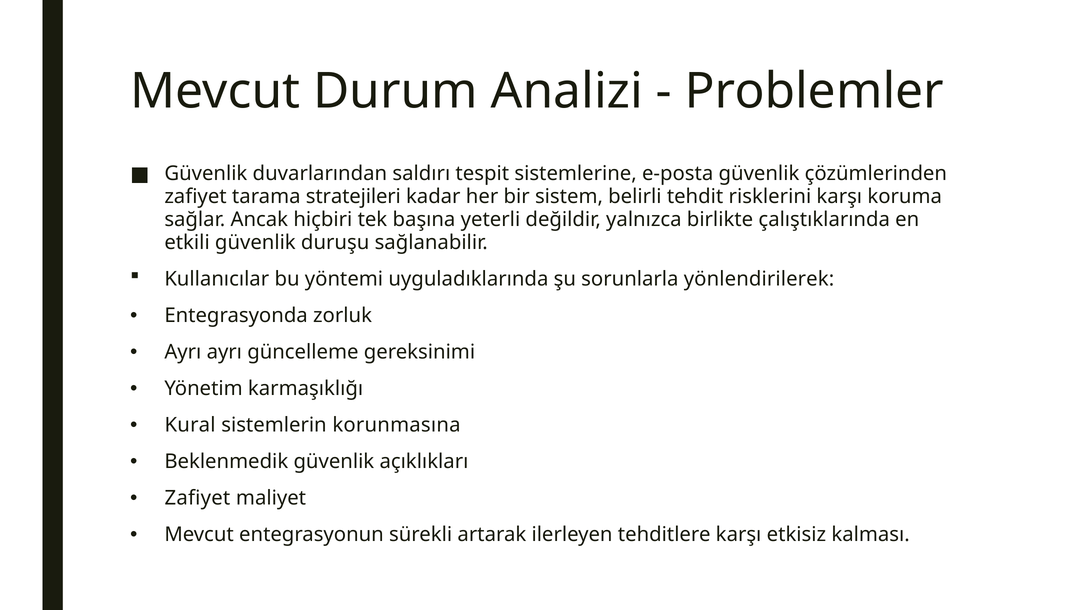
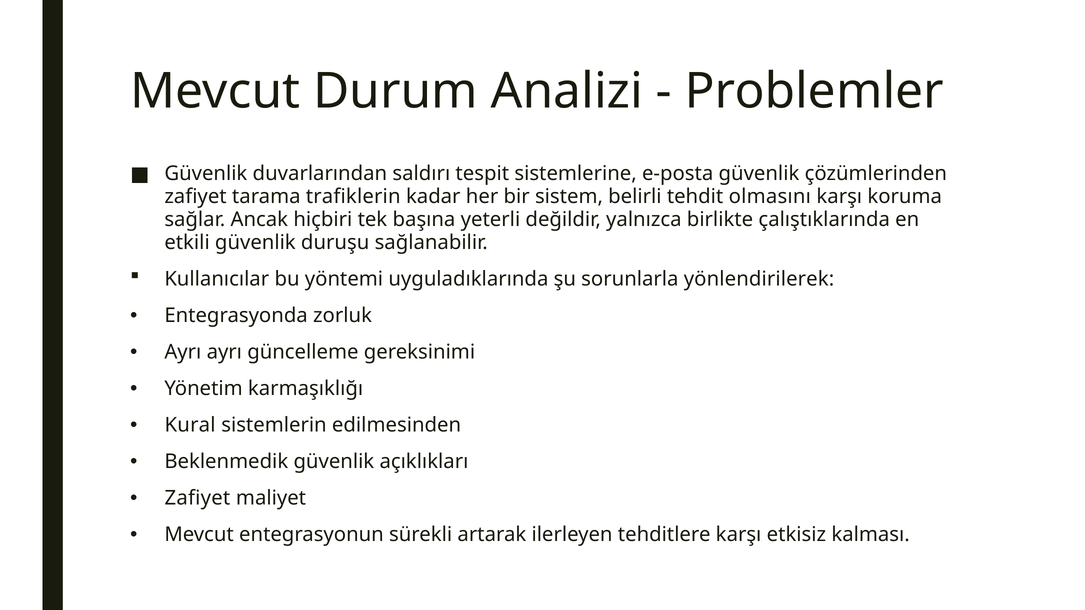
stratejileri: stratejileri -> trafiklerin (353, 197)
risklerini: risklerini -> olmasını (770, 197)
korunmasına: korunmasına -> edilmesinden (397, 425)
